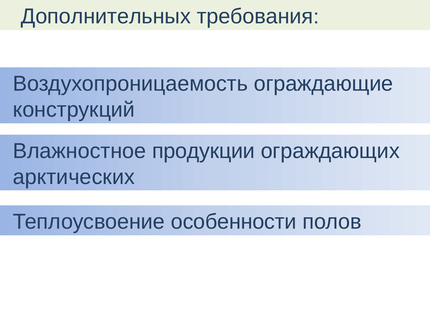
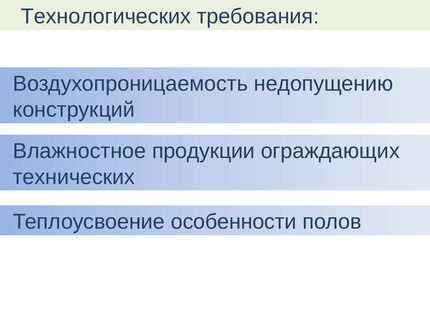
Дополнительных: Дополнительных -> Технологических (106, 17)
ограждающие: ограждающие -> недопущению (324, 84)
арктических: арктических -> технических (74, 177)
